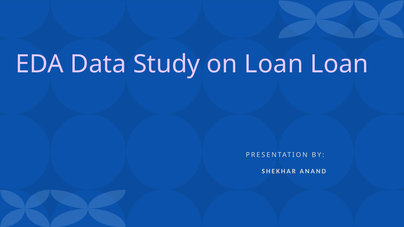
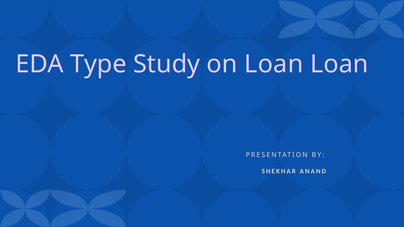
Data: Data -> Type (98, 64)
